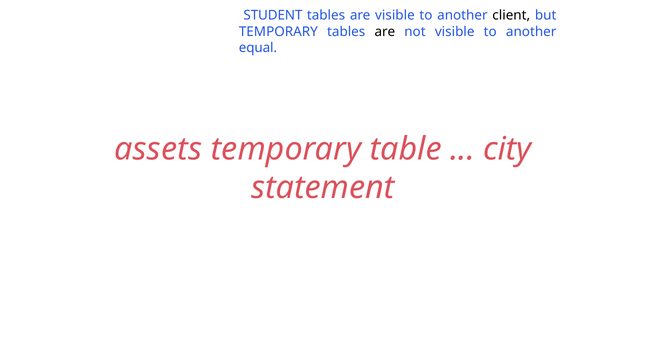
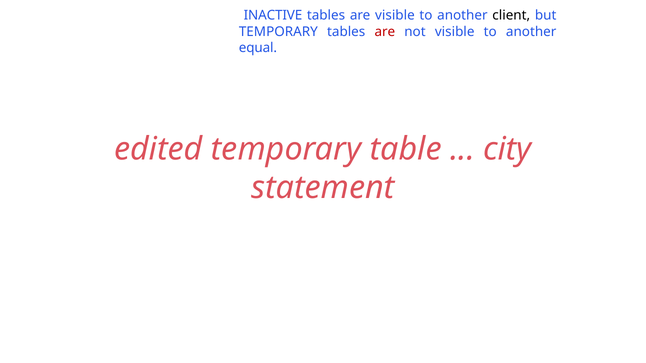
STUDENT: STUDENT -> INACTIVE (273, 15)
are colour: black -> red (385, 32)
assets: assets -> edited (158, 149)
